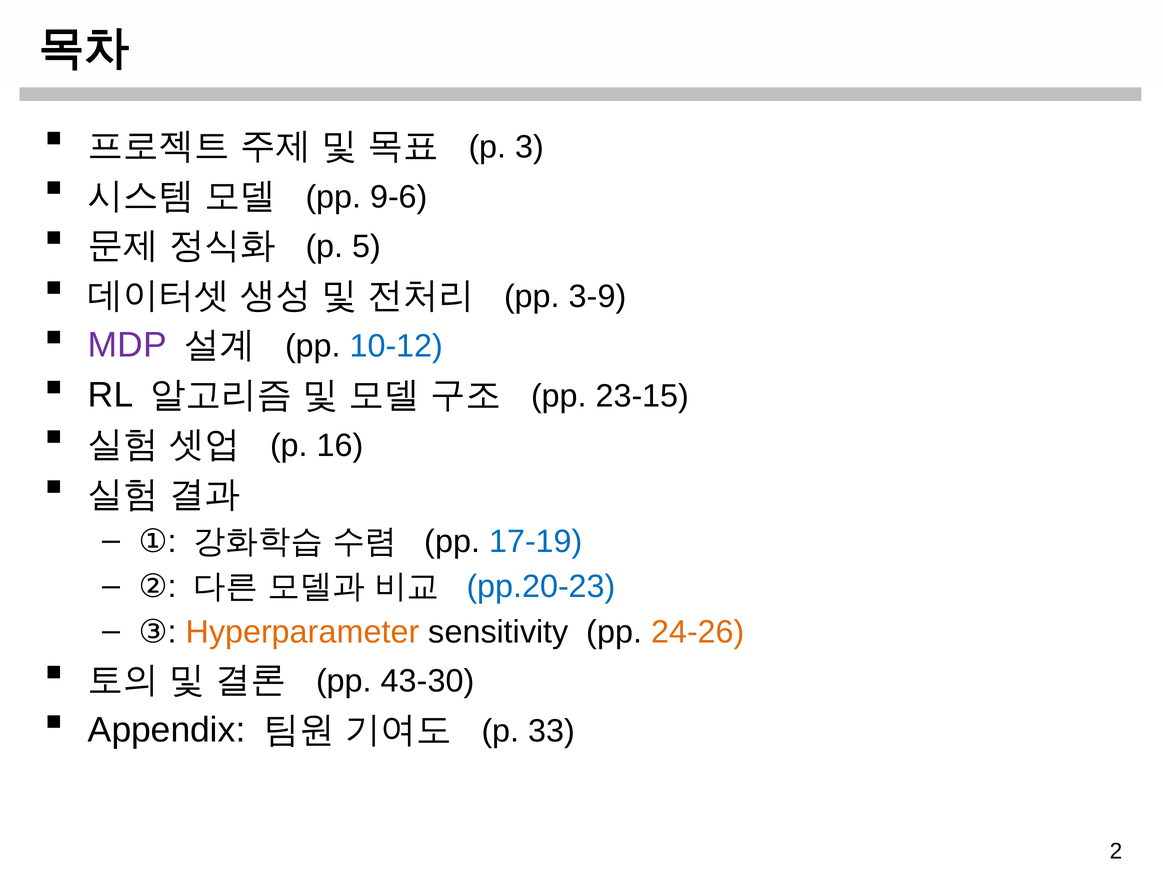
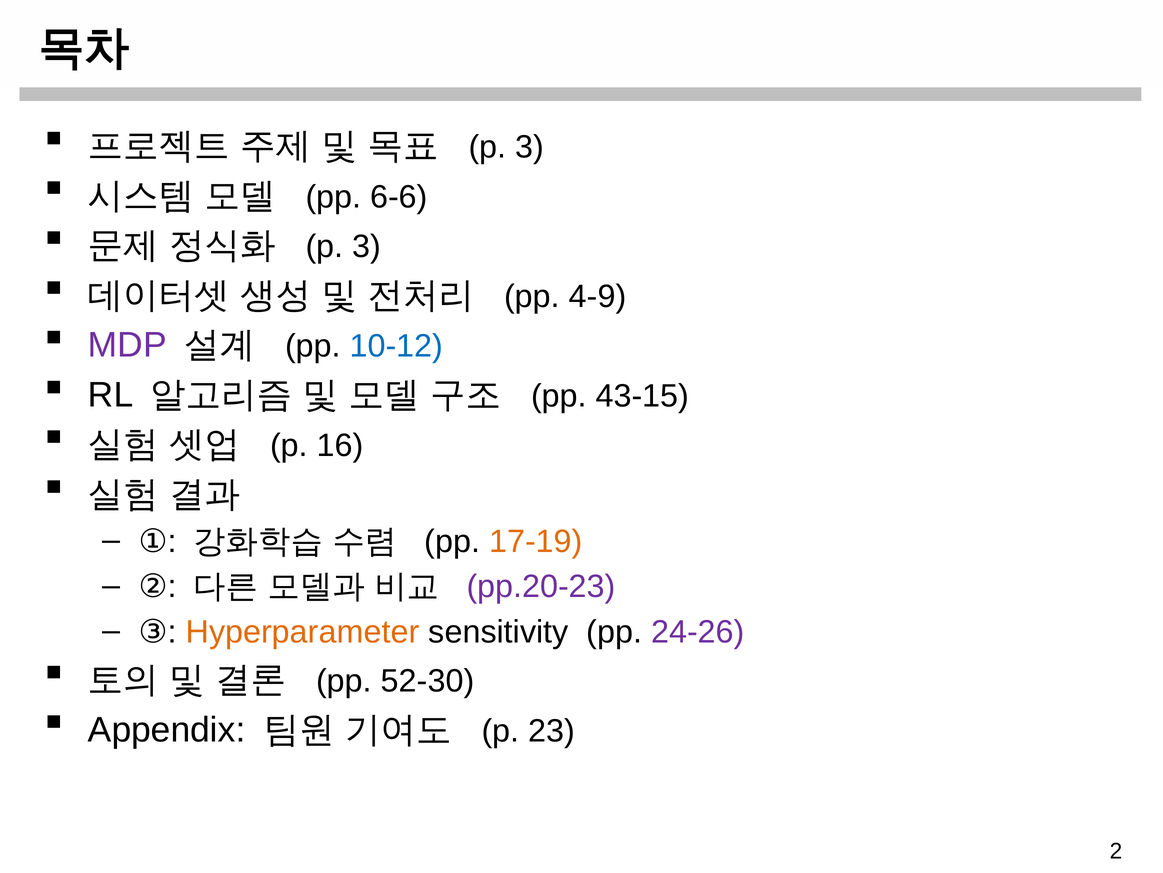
9-6: 9-6 -> 6-6 (399, 197)
5: 5 -> 3 (367, 246)
3-9: 3-9 -> 4-9 (598, 296)
23-15: 23-15 -> 43-15 (642, 396)
17-19 colour: blue -> orange (536, 541)
pp.20-23 colour: blue -> purple (541, 586)
24-26 colour: orange -> purple (698, 631)
43-30: 43-30 -> 52-30 (428, 680)
33: 33 -> 23 (552, 730)
